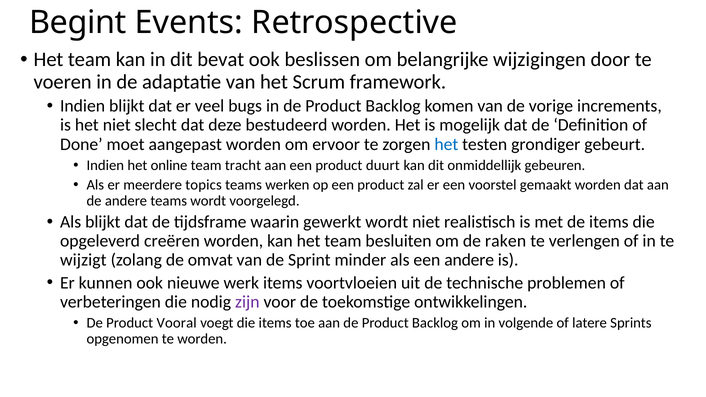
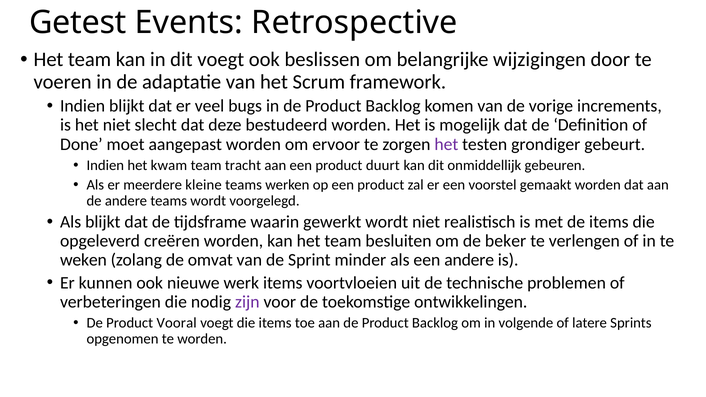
Begint: Begint -> Getest (78, 23)
dit bevat: bevat -> voegt (221, 60)
het colour: blue -> purple (446, 144)
online: online -> kwam (169, 165)
topics: topics -> kleine (204, 185)
raken: raken -> beker (506, 241)
wijzigt: wijzigt -> weken (83, 260)
